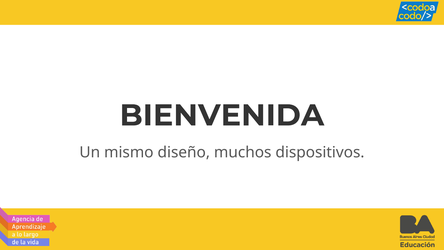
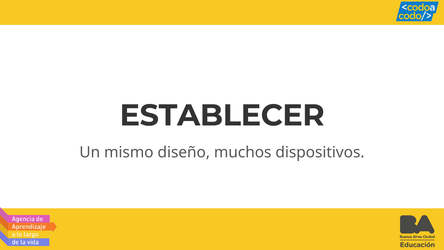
BIENVENIDA: BIENVENIDA -> ESTABLECER (222, 115)
